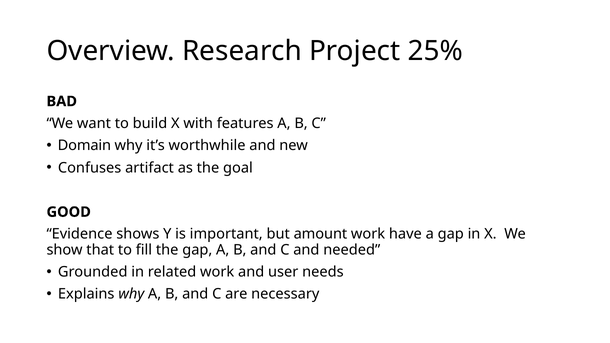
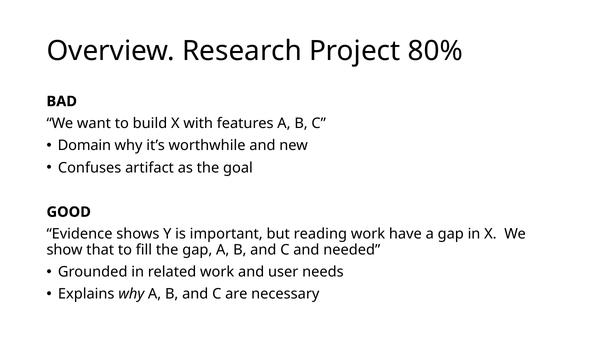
25%: 25% -> 80% (435, 51)
amount: amount -> reading (320, 234)
